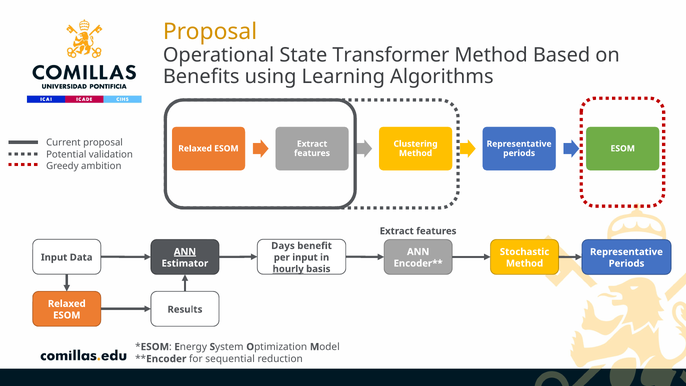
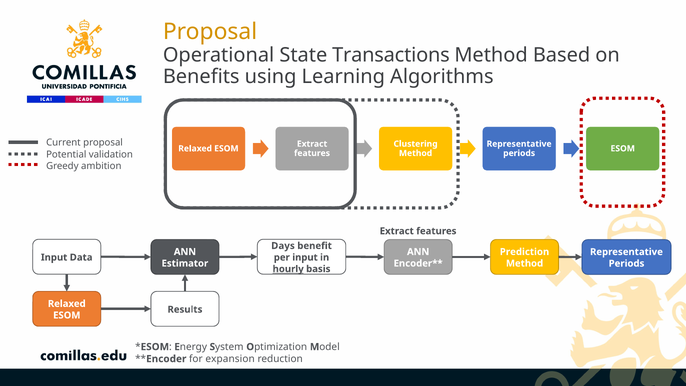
Transformer: Transformer -> Transactions (391, 55)
ANN underline: present -> none (185, 252)
Stochastic: Stochastic -> Prediction (525, 252)
sequential: sequential -> expansion (230, 359)
